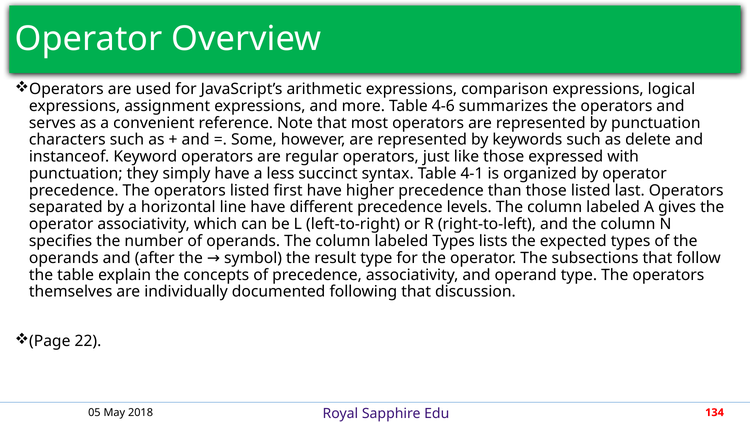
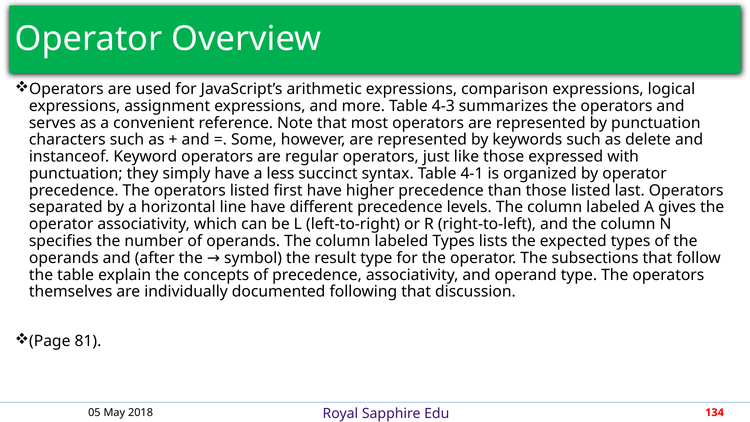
4-6: 4-6 -> 4-3 (443, 106)
22: 22 -> 81 (88, 341)
